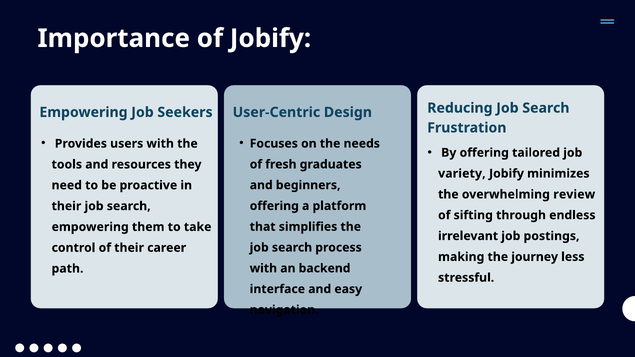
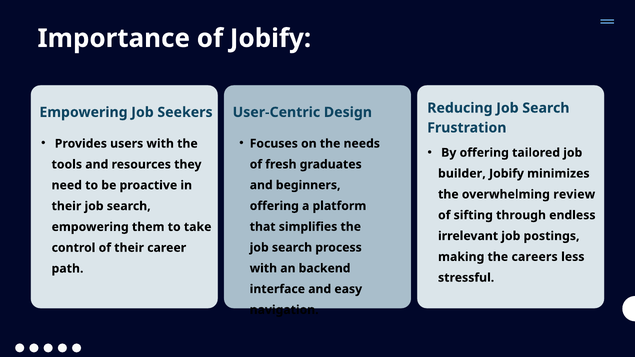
variety: variety -> builder (462, 174)
journey: journey -> careers (535, 257)
